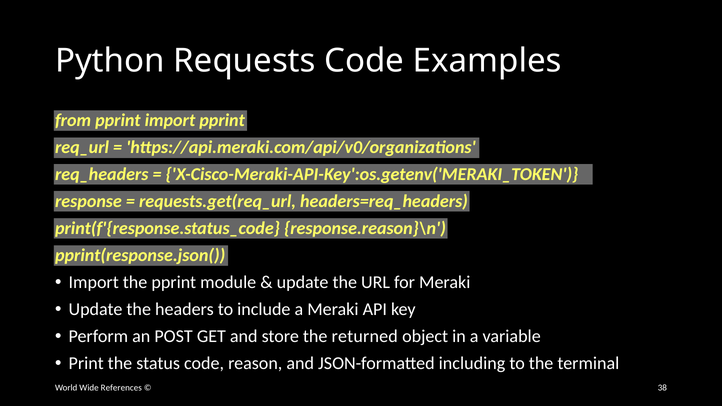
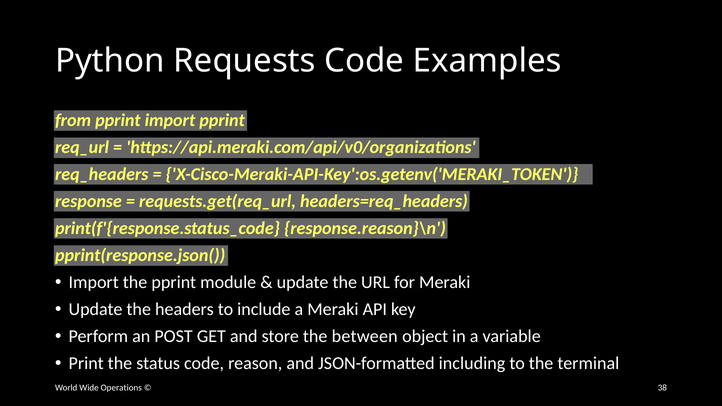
returned: returned -> between (365, 337)
References: References -> Operations (121, 388)
